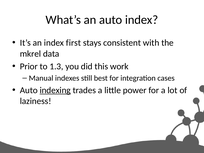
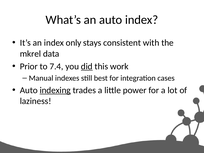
first: first -> only (74, 43)
1.3: 1.3 -> 7.4 (56, 66)
did underline: none -> present (87, 66)
